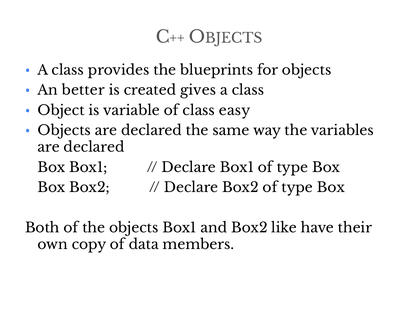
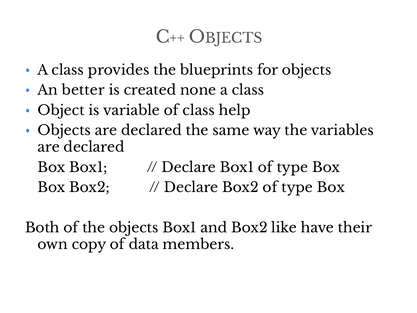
gives: gives -> none (198, 90)
easy: easy -> help (235, 110)
